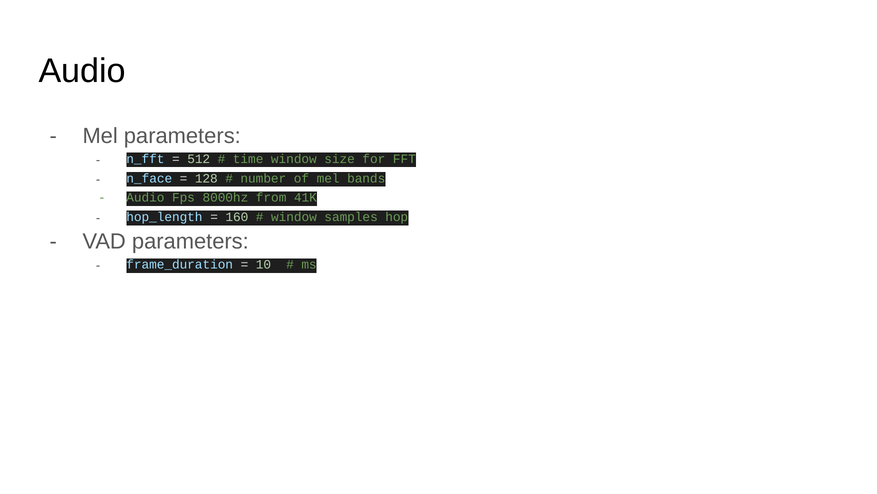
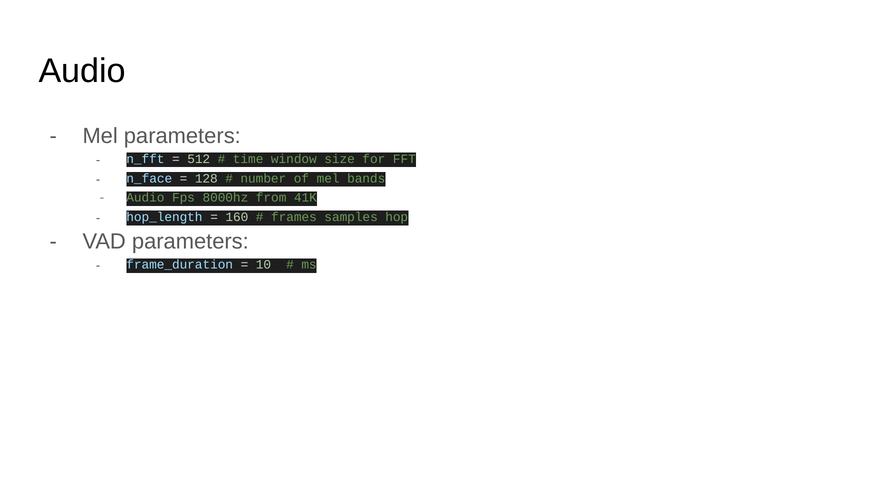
window: window -> frames (294, 217)
